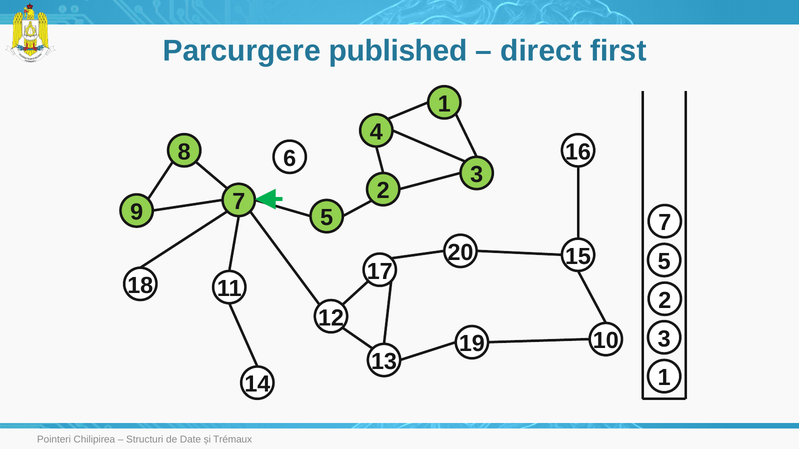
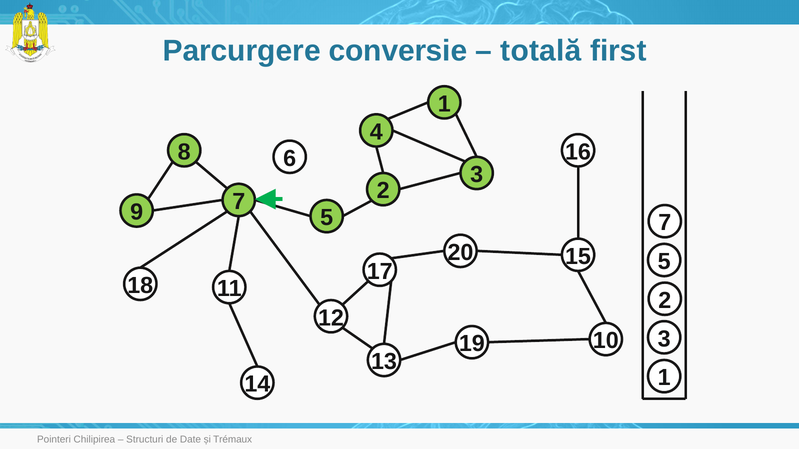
published: published -> conversie (398, 51)
direct: direct -> totală (541, 51)
